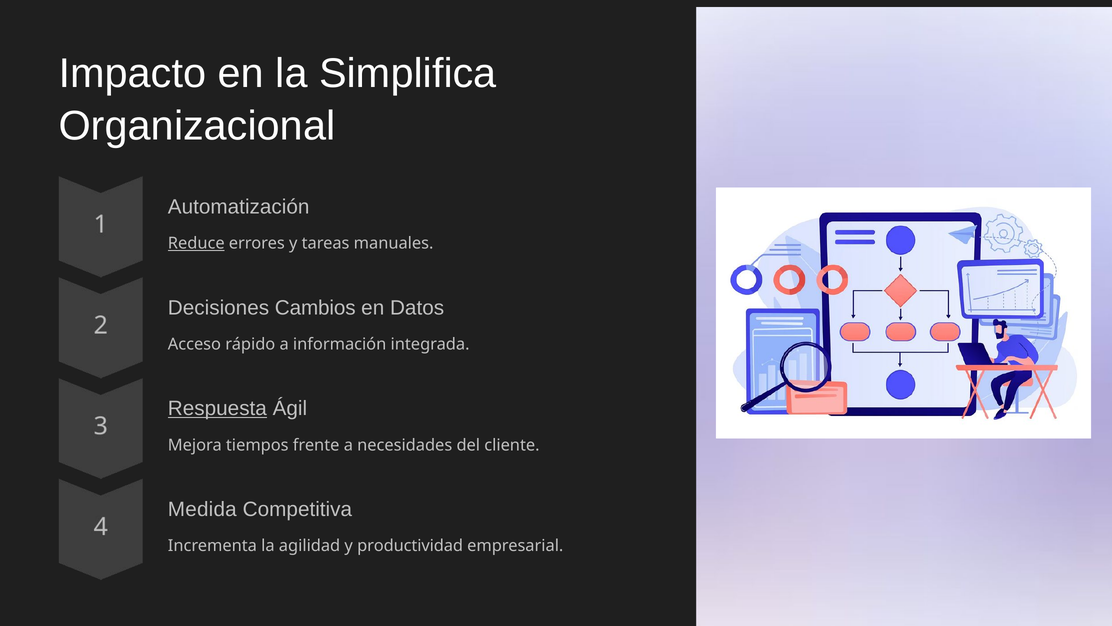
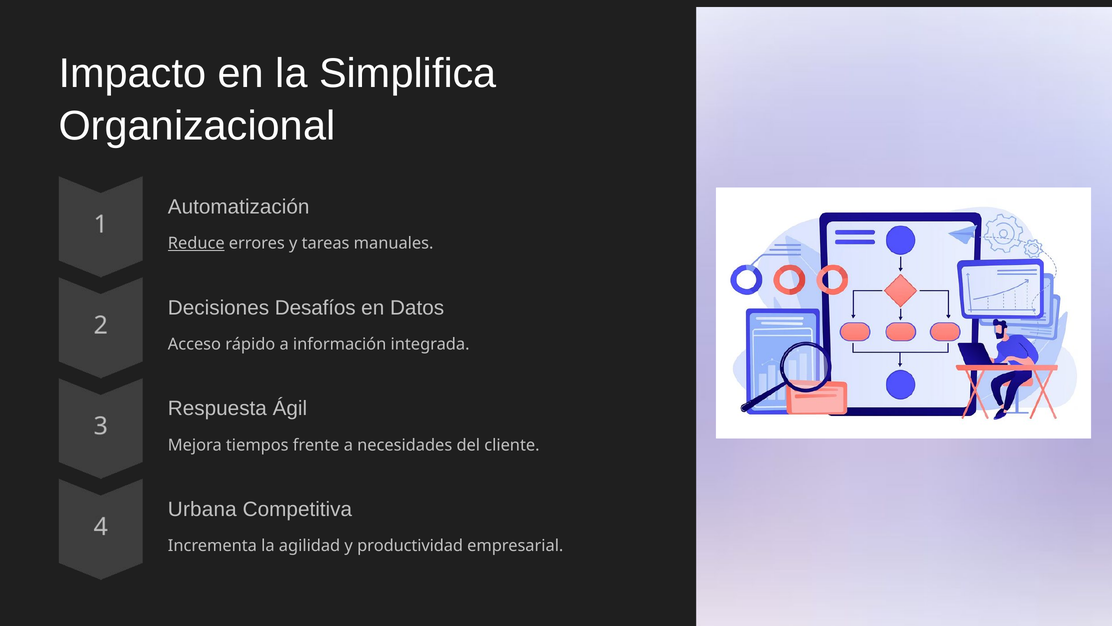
Cambios: Cambios -> Desafíos (315, 308)
Respuesta underline: present -> none (217, 408)
Medida: Medida -> Urbana (202, 509)
